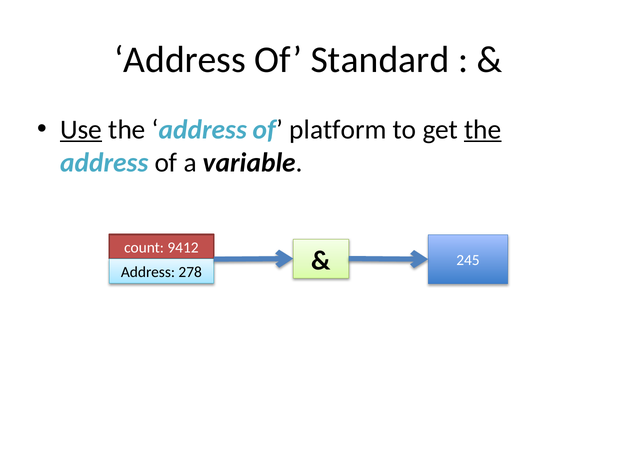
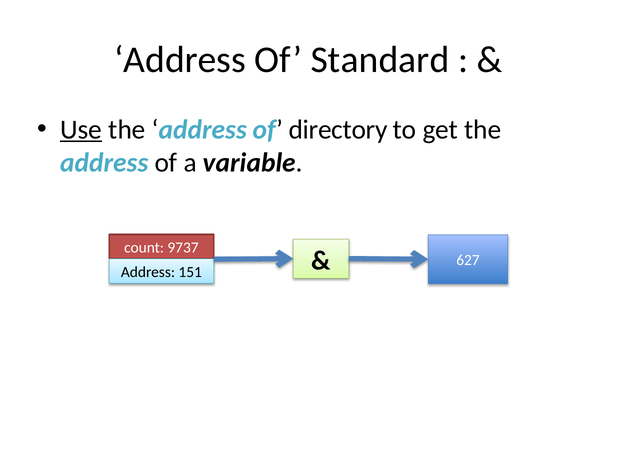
platform: platform -> directory (338, 129)
the underline: present -> none (483, 129)
9412: 9412 -> 9737 (183, 248)
278: 278 -> 151 (190, 272)
245: 245 -> 627 (468, 260)
